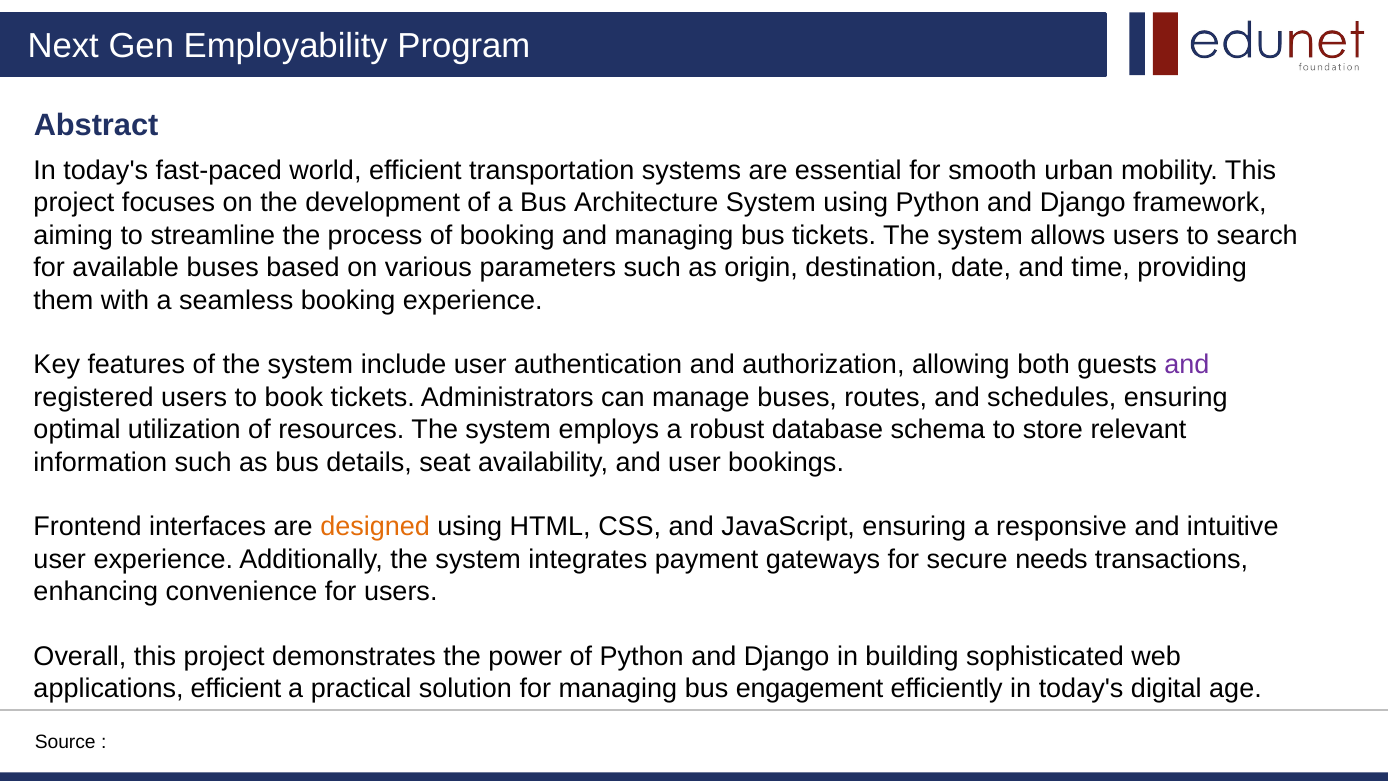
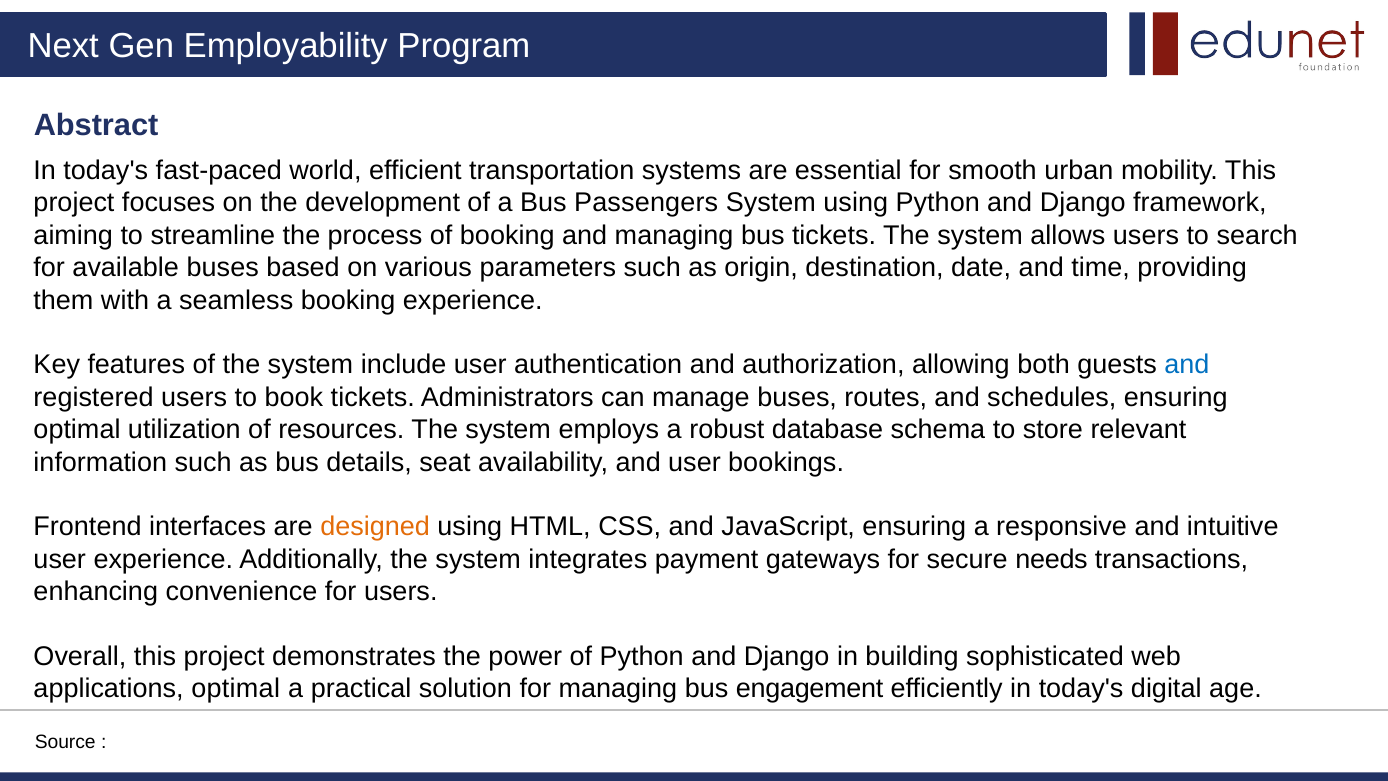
Architecture: Architecture -> Passengers (646, 203)
and colour: purple -> blue (1187, 365)
applications efficient: efficient -> optimal (236, 689)
